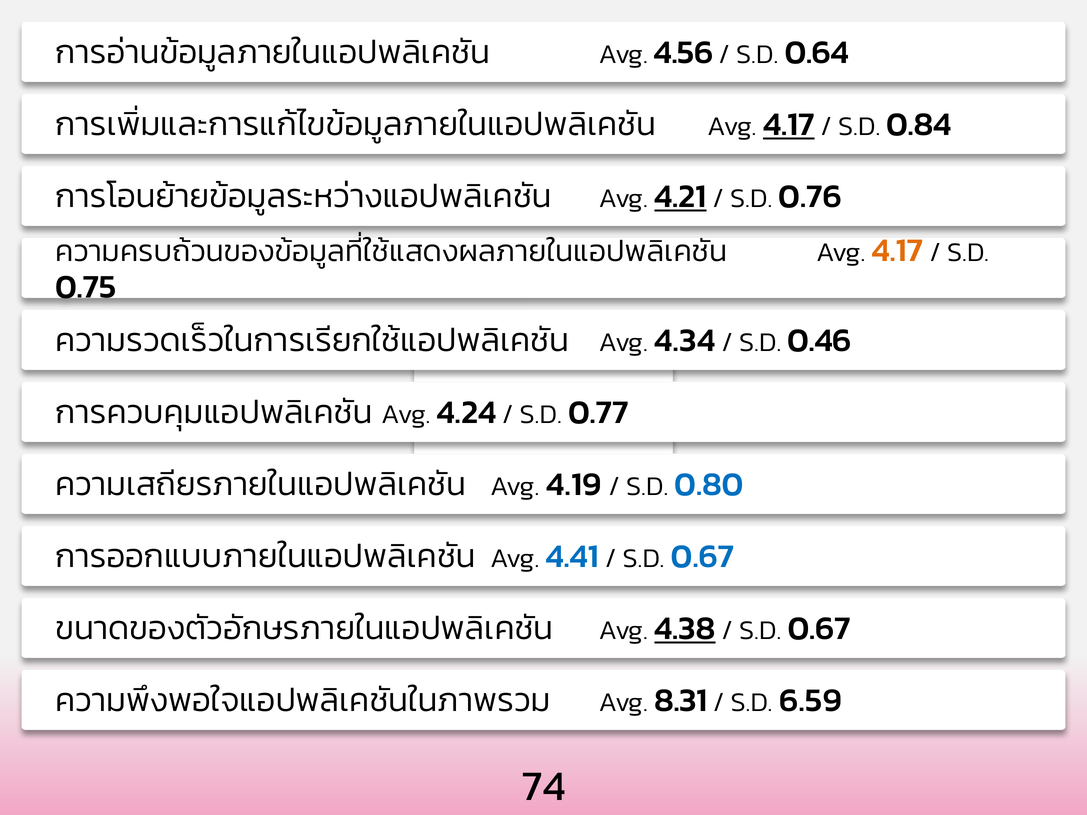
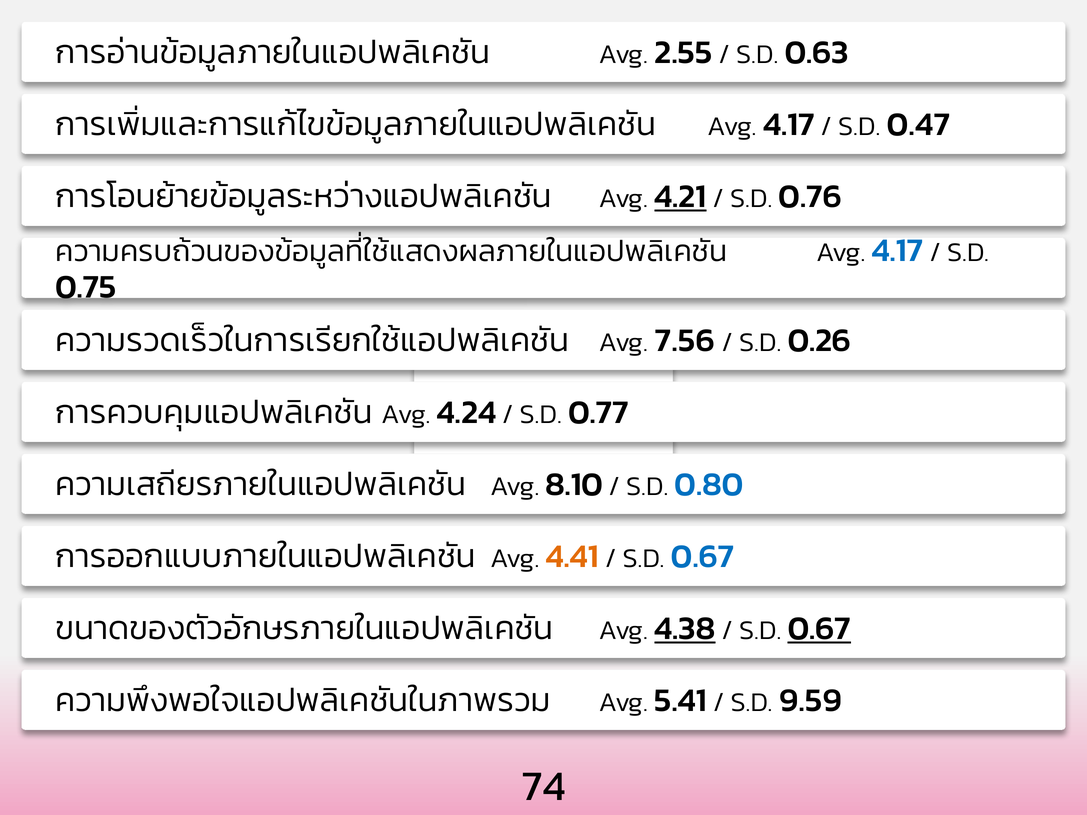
4.56: 4.56 -> 2.55 (683, 52)
0.64: 0.64 -> 0.63 (817, 52)
4.17 underline: present -> none (789, 124)
0.84: 0.84 -> 0.47 (918, 124)
4.17 colour: orange -> blue (898, 251)
4.34: 4.34 -> 7.56 (685, 341)
0.46: 0.46 -> 0.26 (819, 341)
4.19: 4.19 -> 8.10 (574, 485)
4.41 colour: blue -> orange (572, 557)
0.67 underline: none -> present (819, 629)
8.31: 8.31 -> 5.41 (681, 701)
6.59: 6.59 -> 9.59 (811, 701)
